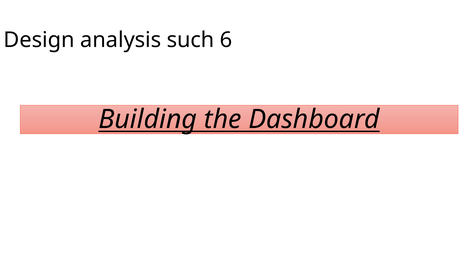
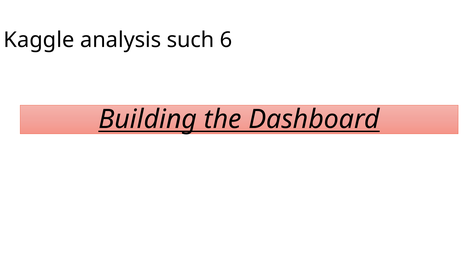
Design: Design -> Kaggle (39, 40)
